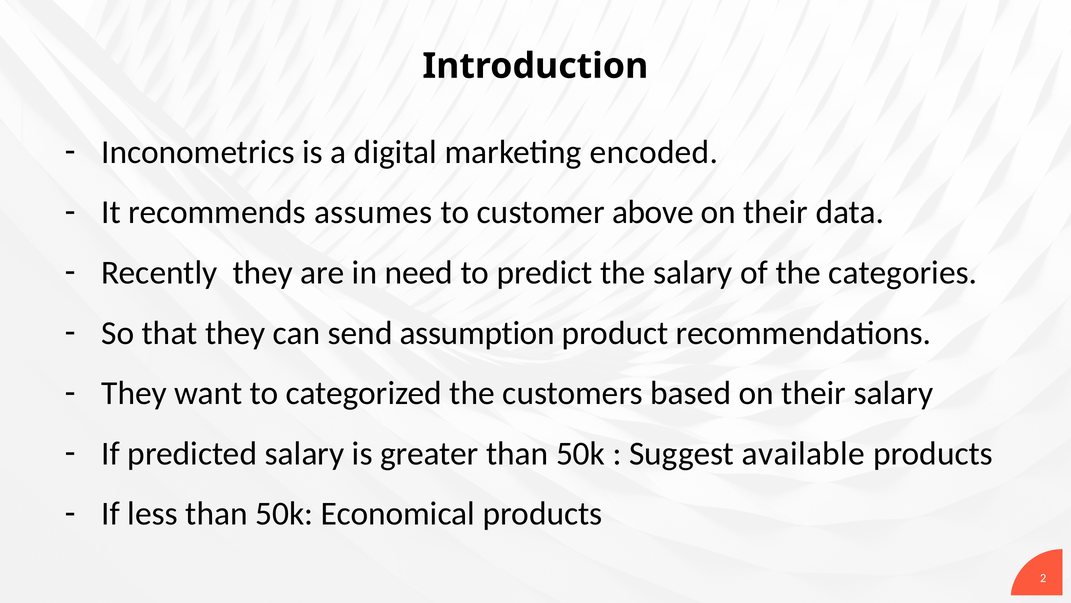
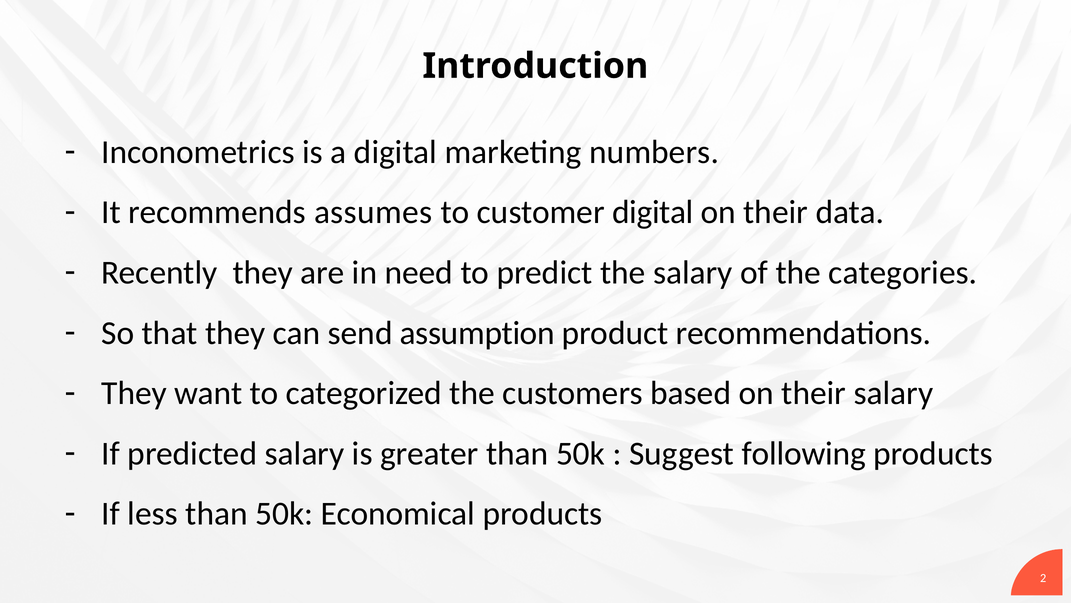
encoded: encoded -> numbers (654, 152)
customer above: above -> digital (653, 212)
available: available -> following (804, 453)
